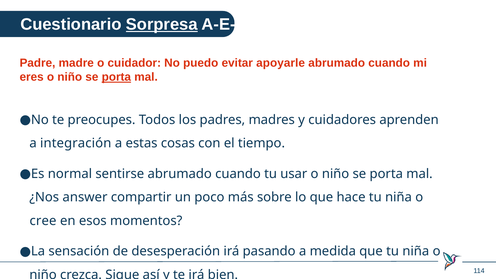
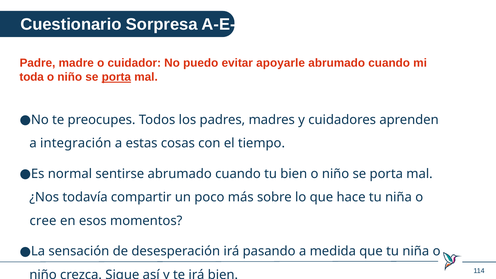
Sorpresa underline: present -> none (162, 24)
eres: eres -> toda (32, 77)
tu usar: usar -> bien (294, 174)
answer: answer -> todavía (85, 197)
